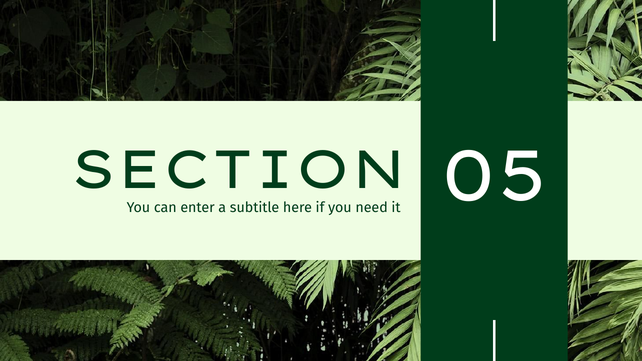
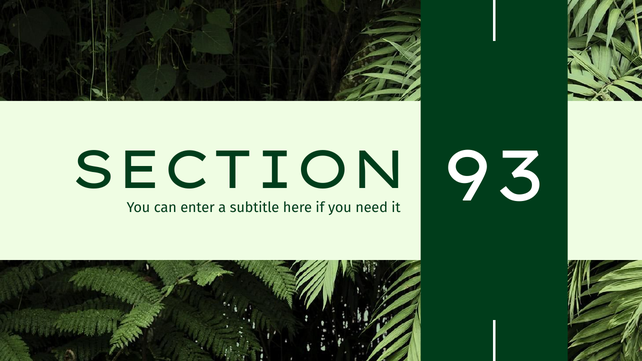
05: 05 -> 93 (494, 177)
